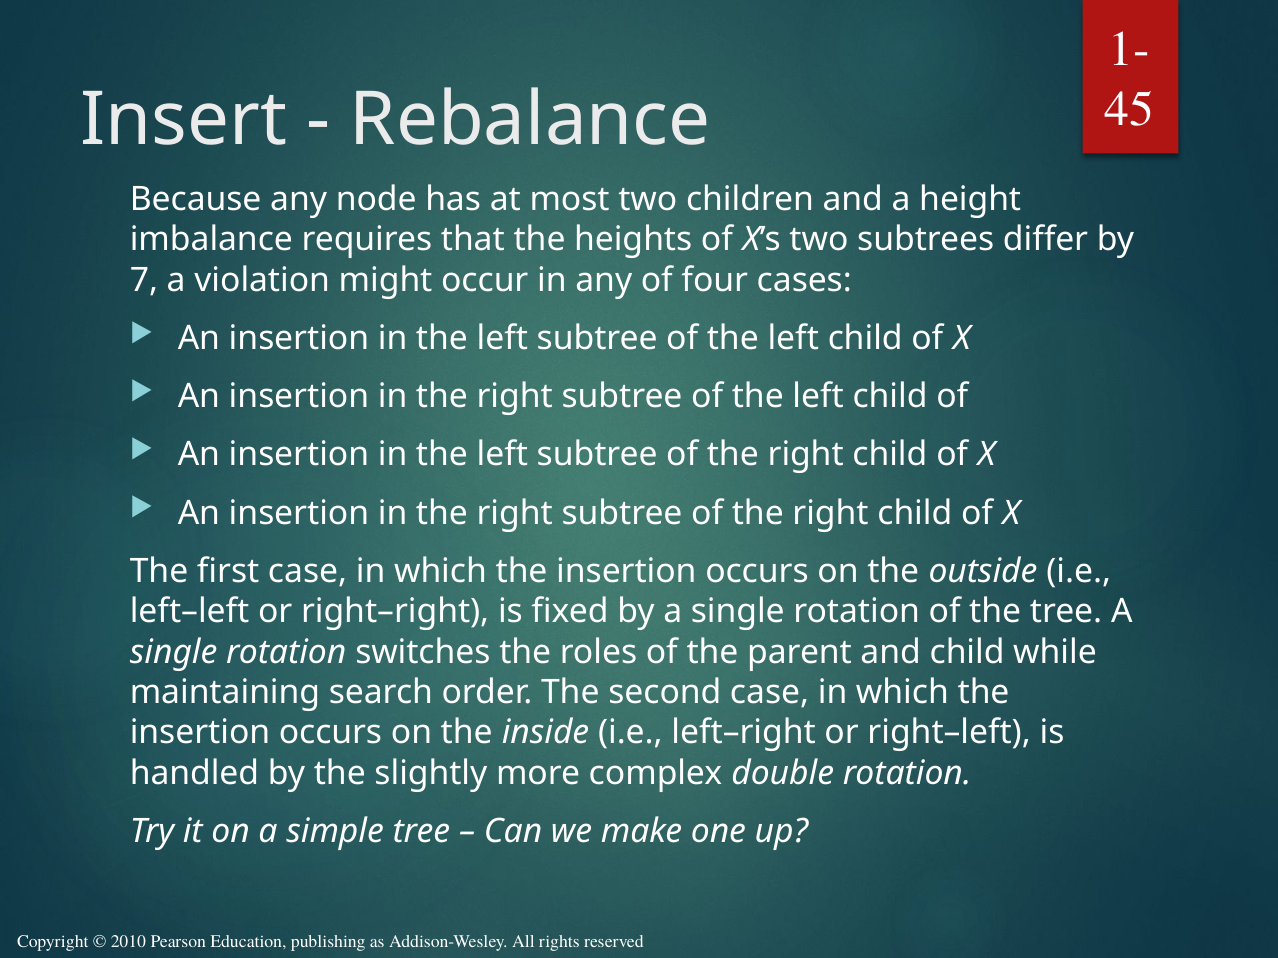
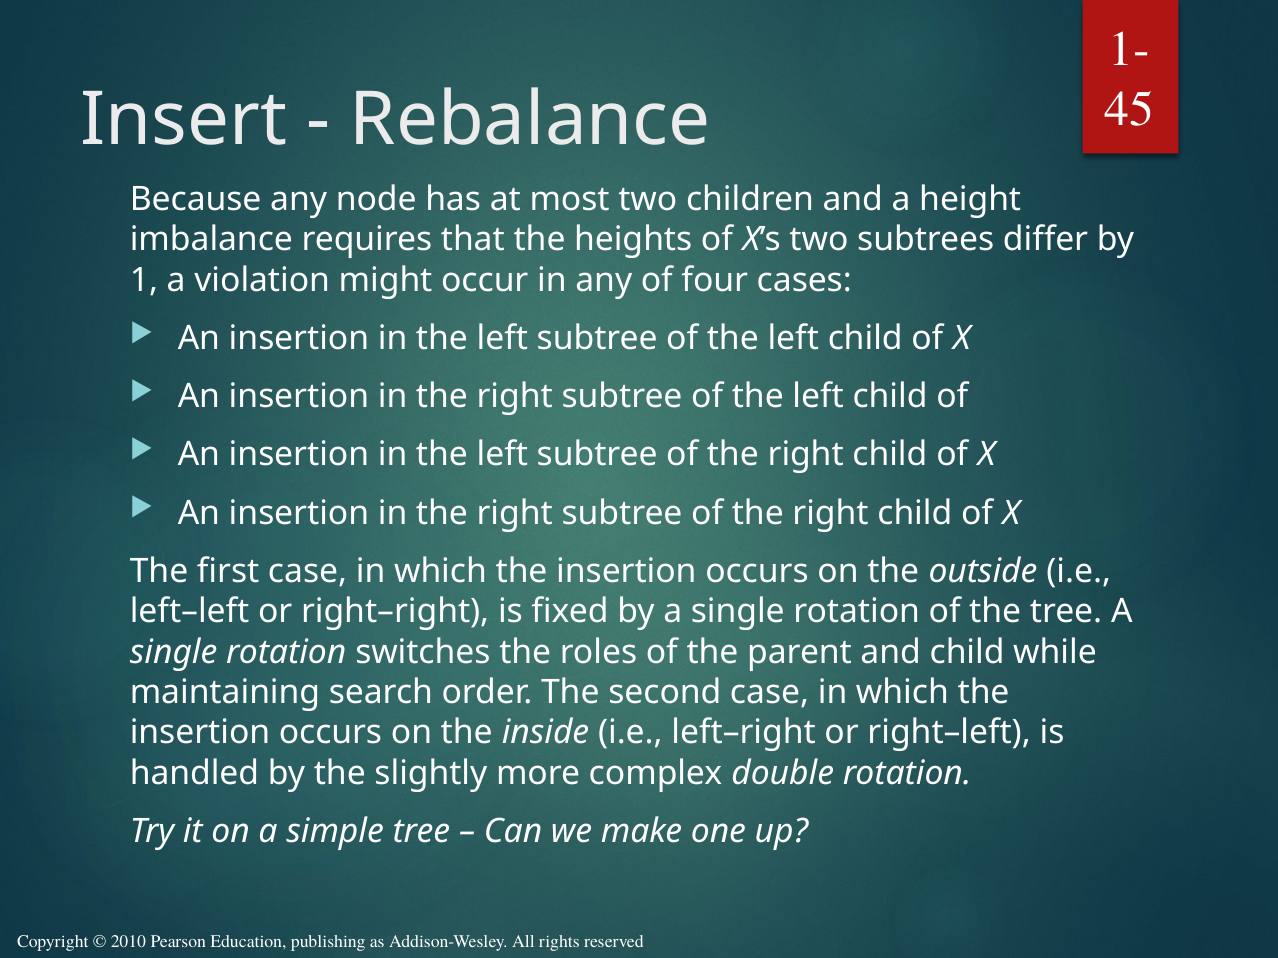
7: 7 -> 1 (144, 280)
